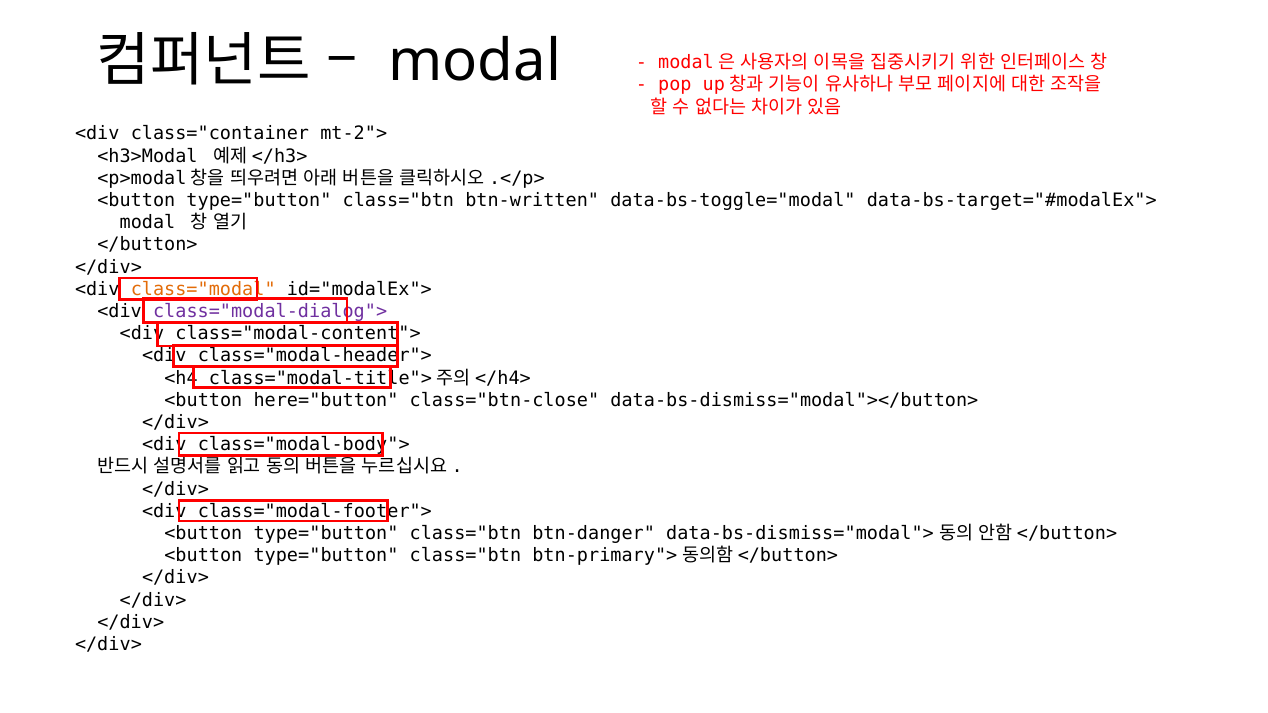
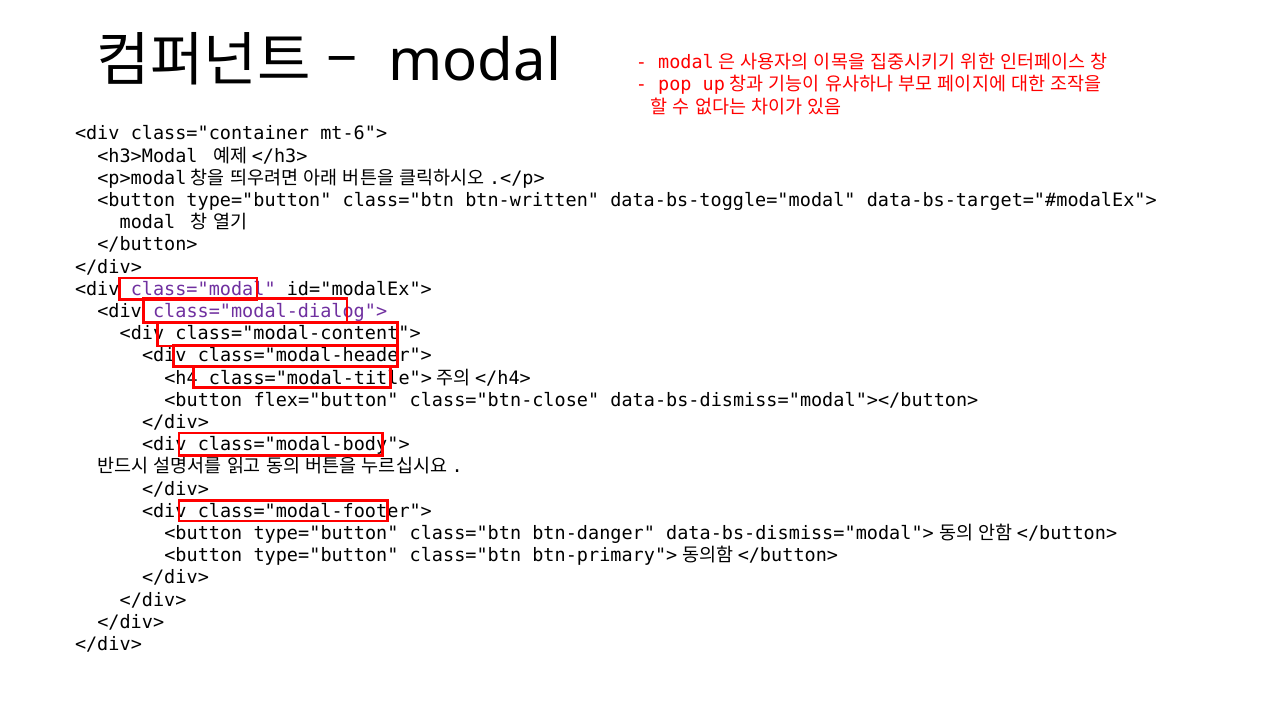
mt-2">: mt-2"> -> mt-6"> (354, 134)
class="modal colour: orange -> purple (203, 289)
here="button: here="button -> flex="button (326, 400)
